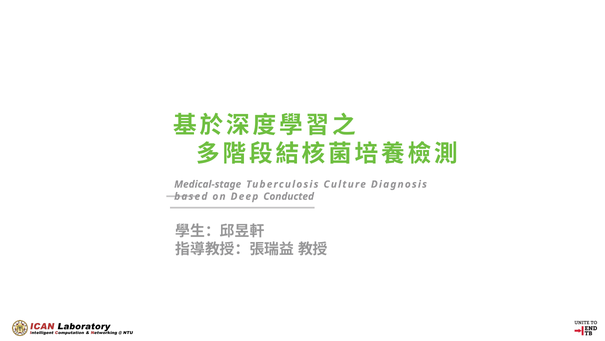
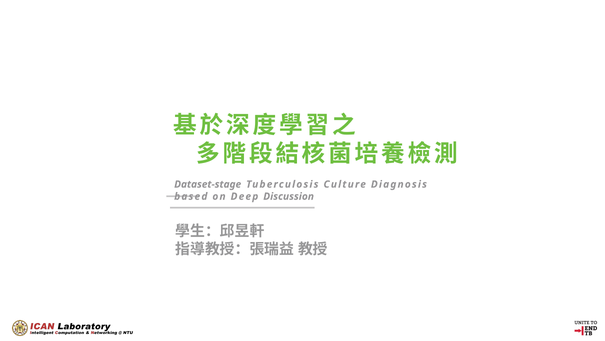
Medical-stage: Medical-stage -> Dataset-stage (208, 184)
Conducted: Conducted -> Discussion (289, 196)
